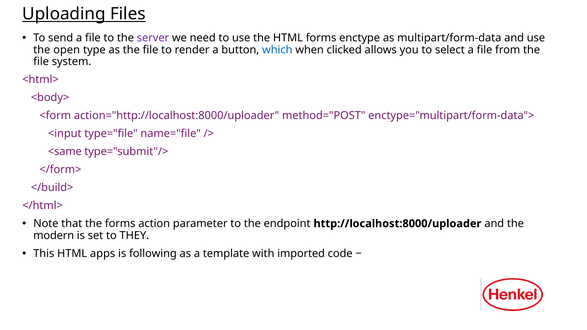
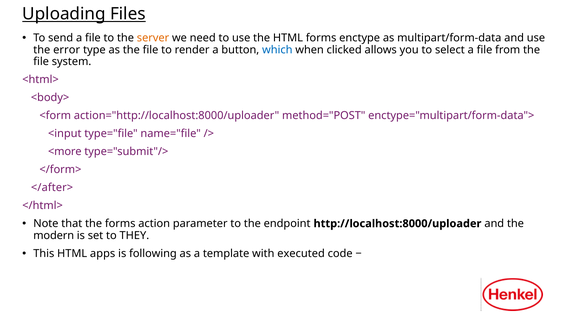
server colour: purple -> orange (153, 38)
open: open -> error (67, 50)
<same: <same -> <more (65, 152)
</build>: </build> -> </after> (52, 188)
imported: imported -> executed (301, 254)
